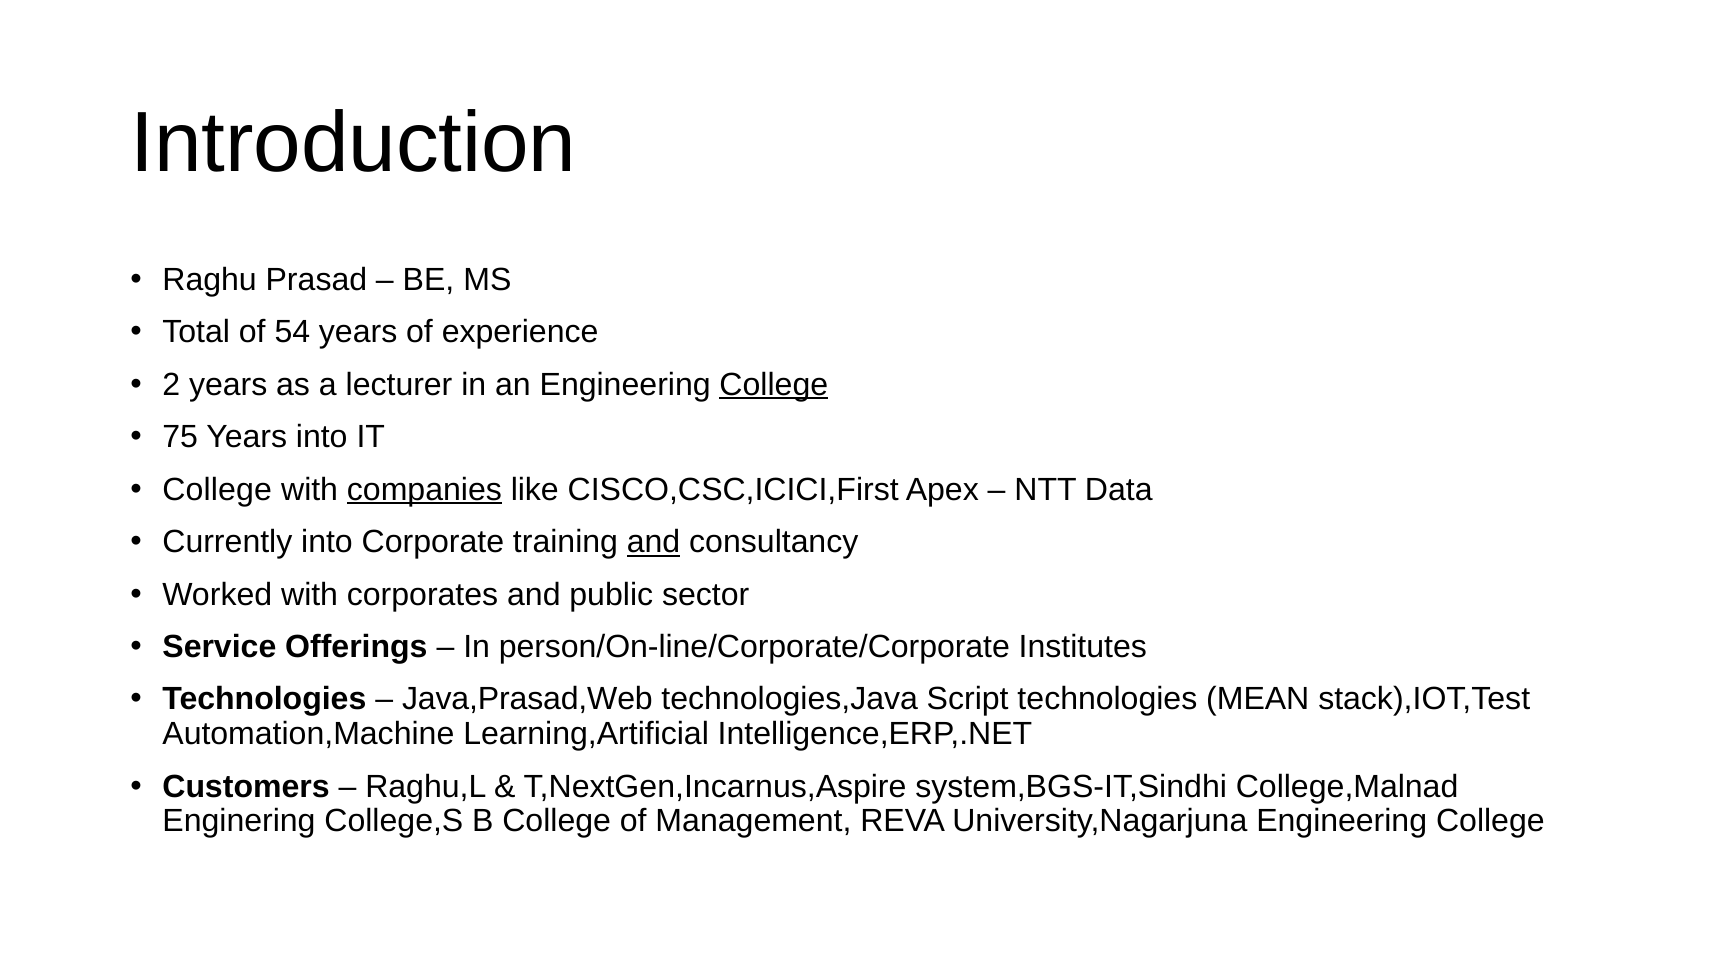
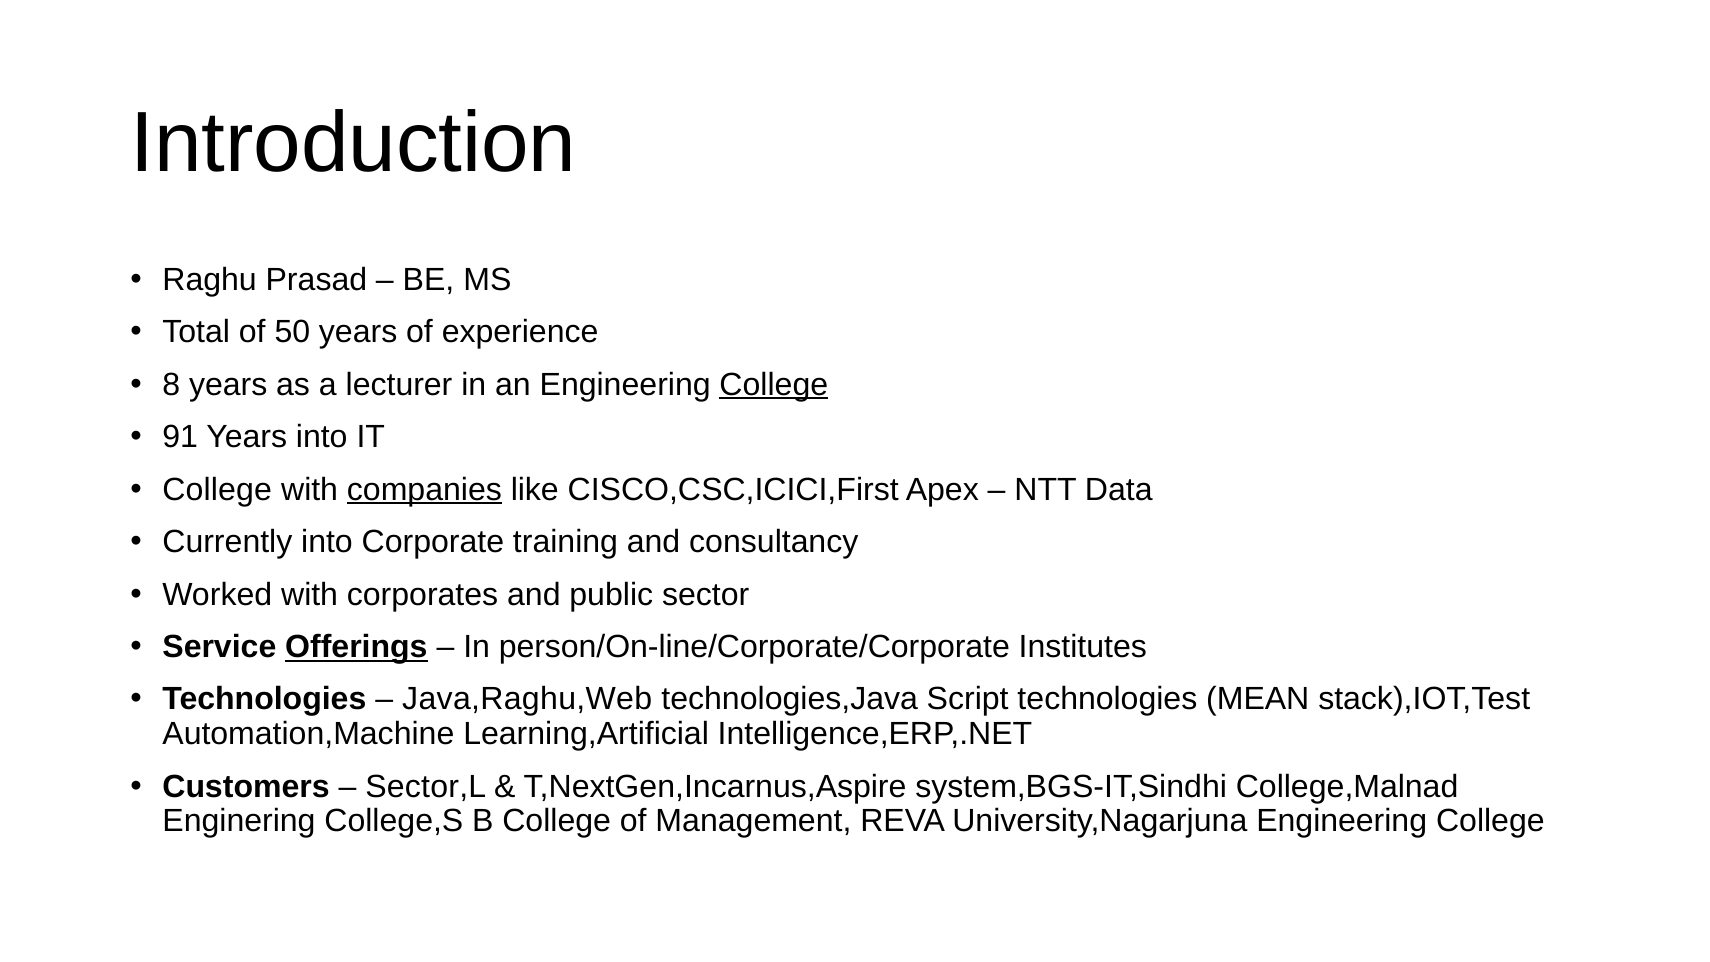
54: 54 -> 50 (292, 332)
2: 2 -> 8 (171, 385)
75: 75 -> 91 (180, 437)
and underline: present -> none (654, 542)
Offerings underline: none -> present (356, 647)
Java,Prasad,Web: Java,Prasad,Web -> Java,Raghu,Web (527, 699)
Raghu,L: Raghu,L -> Sector,L (426, 786)
